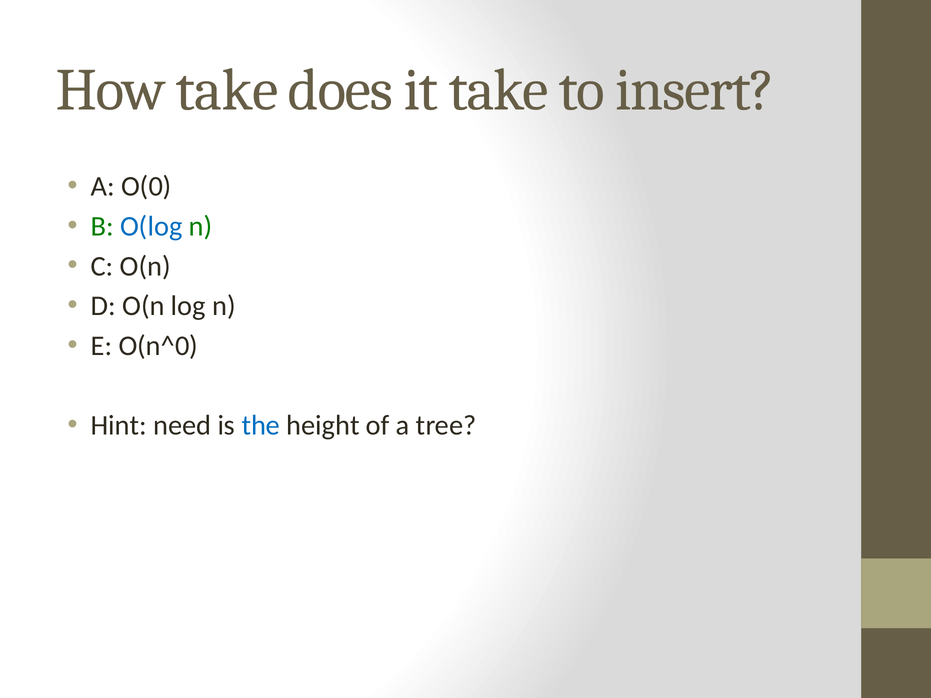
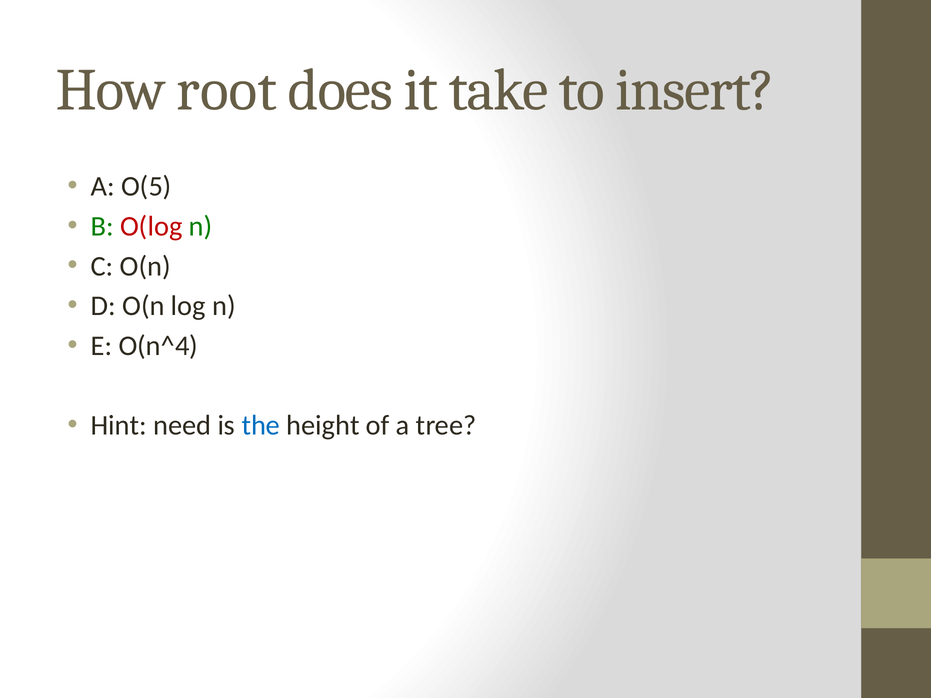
How take: take -> root (227, 90)
O(0: O(0 -> O(5 (146, 187)
O(log colour: blue -> red (151, 226)
O(n^0: O(n^0 -> O(n^4 (158, 346)
